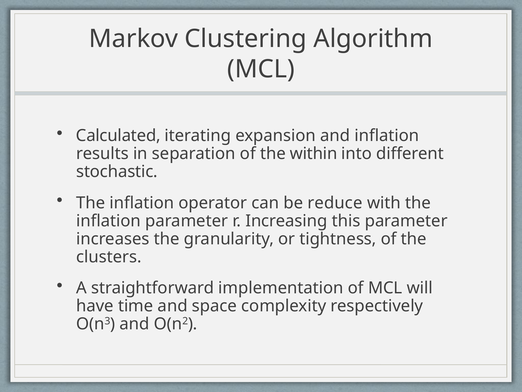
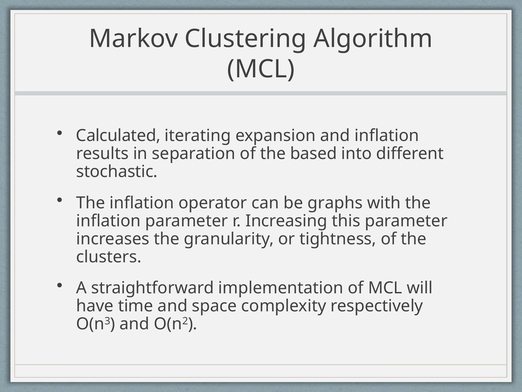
within: within -> based (314, 154)
reduce: reduce -> graphs (335, 203)
